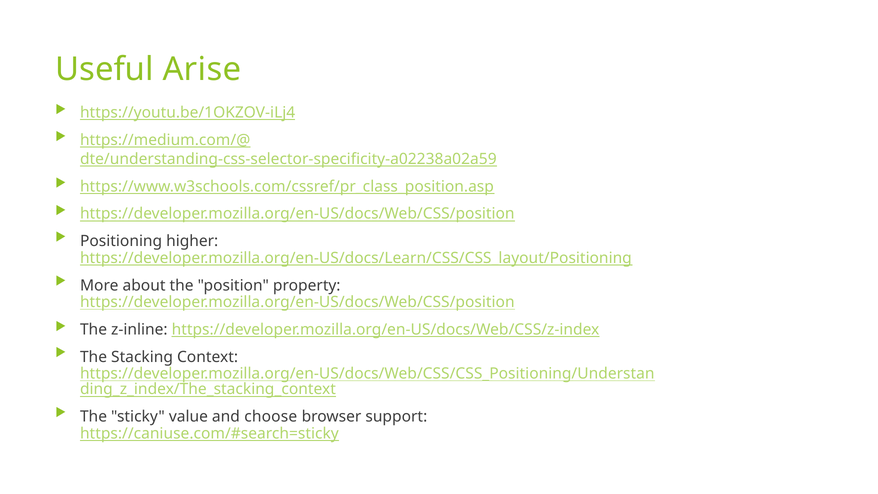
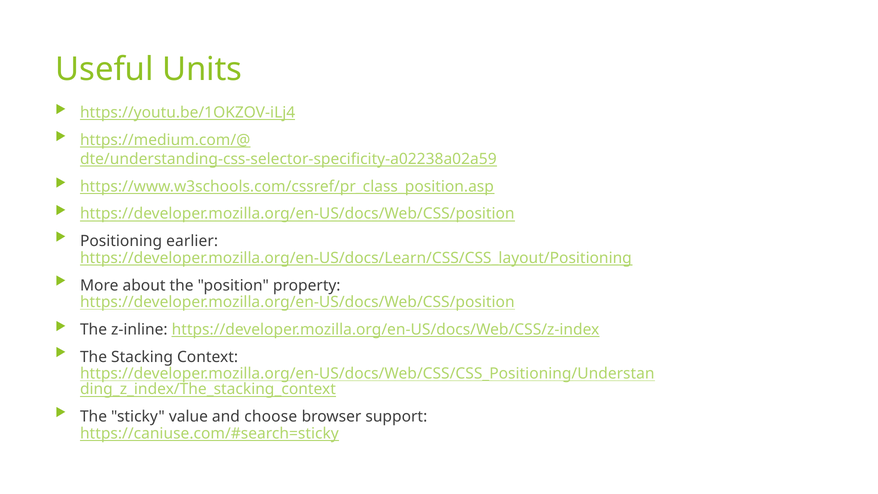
Arise: Arise -> Units (202, 69)
higher: higher -> earlier (192, 241)
